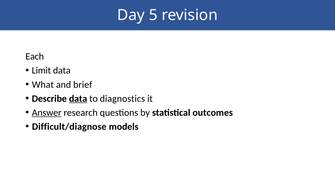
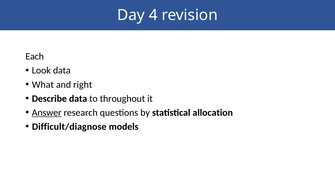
5: 5 -> 4 (153, 15)
Limit: Limit -> Look (41, 71)
brief: brief -> right (83, 85)
data underline: present -> none (78, 99)
diagnostics: diagnostics -> throughout (122, 99)
outcomes: outcomes -> allocation (213, 113)
